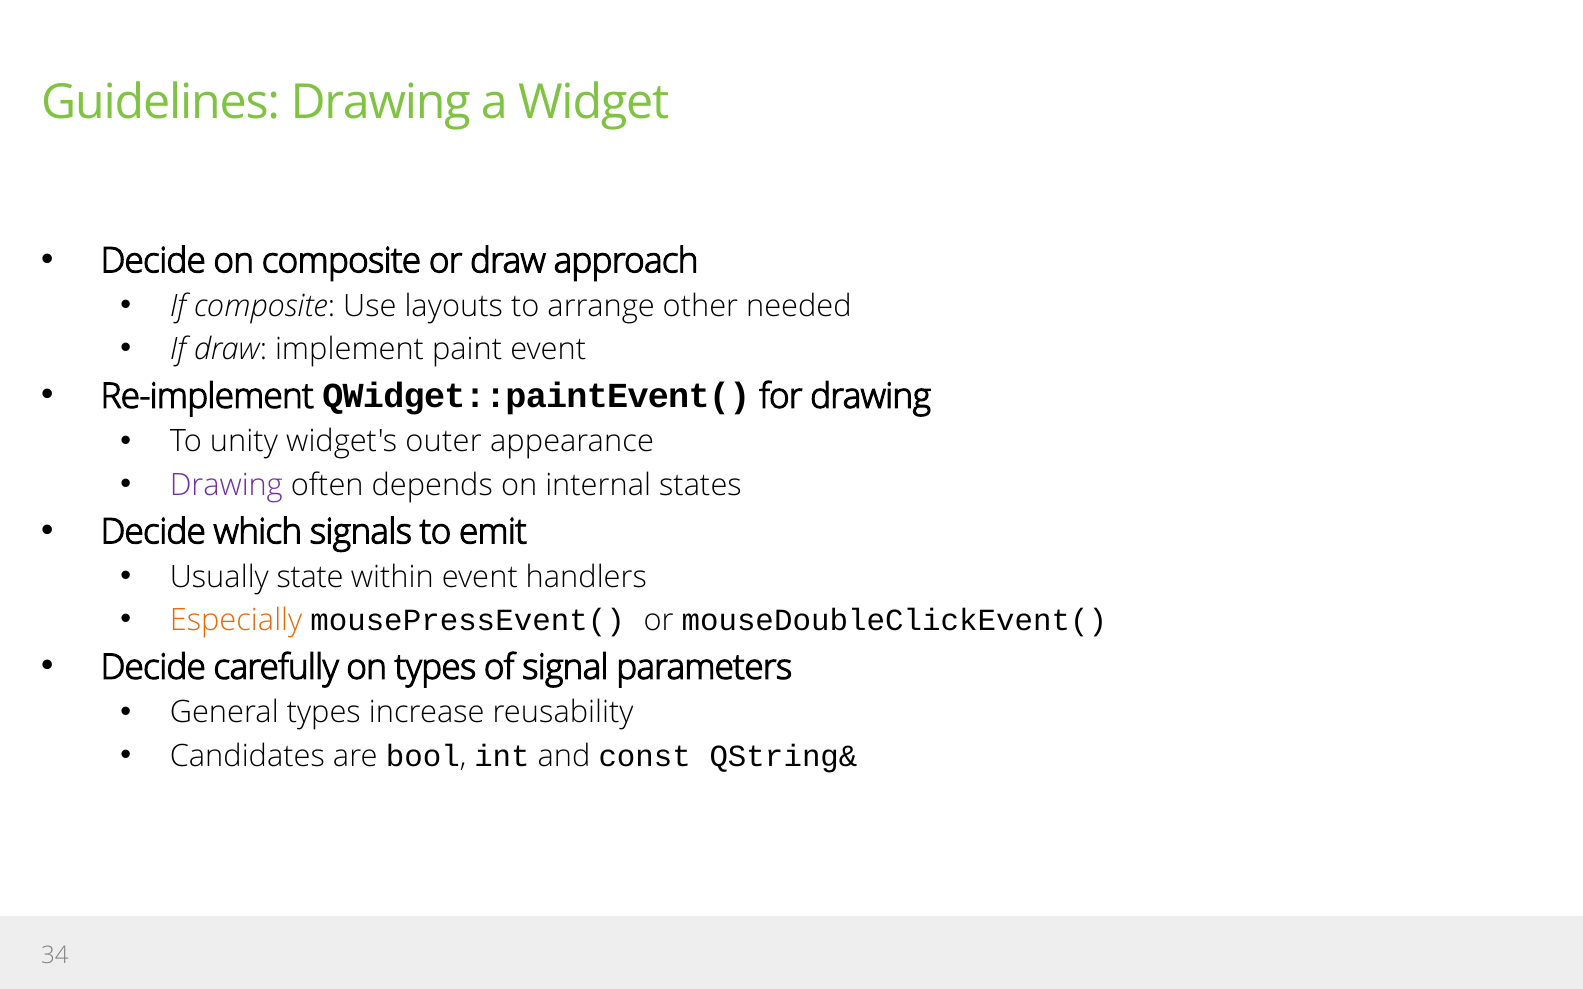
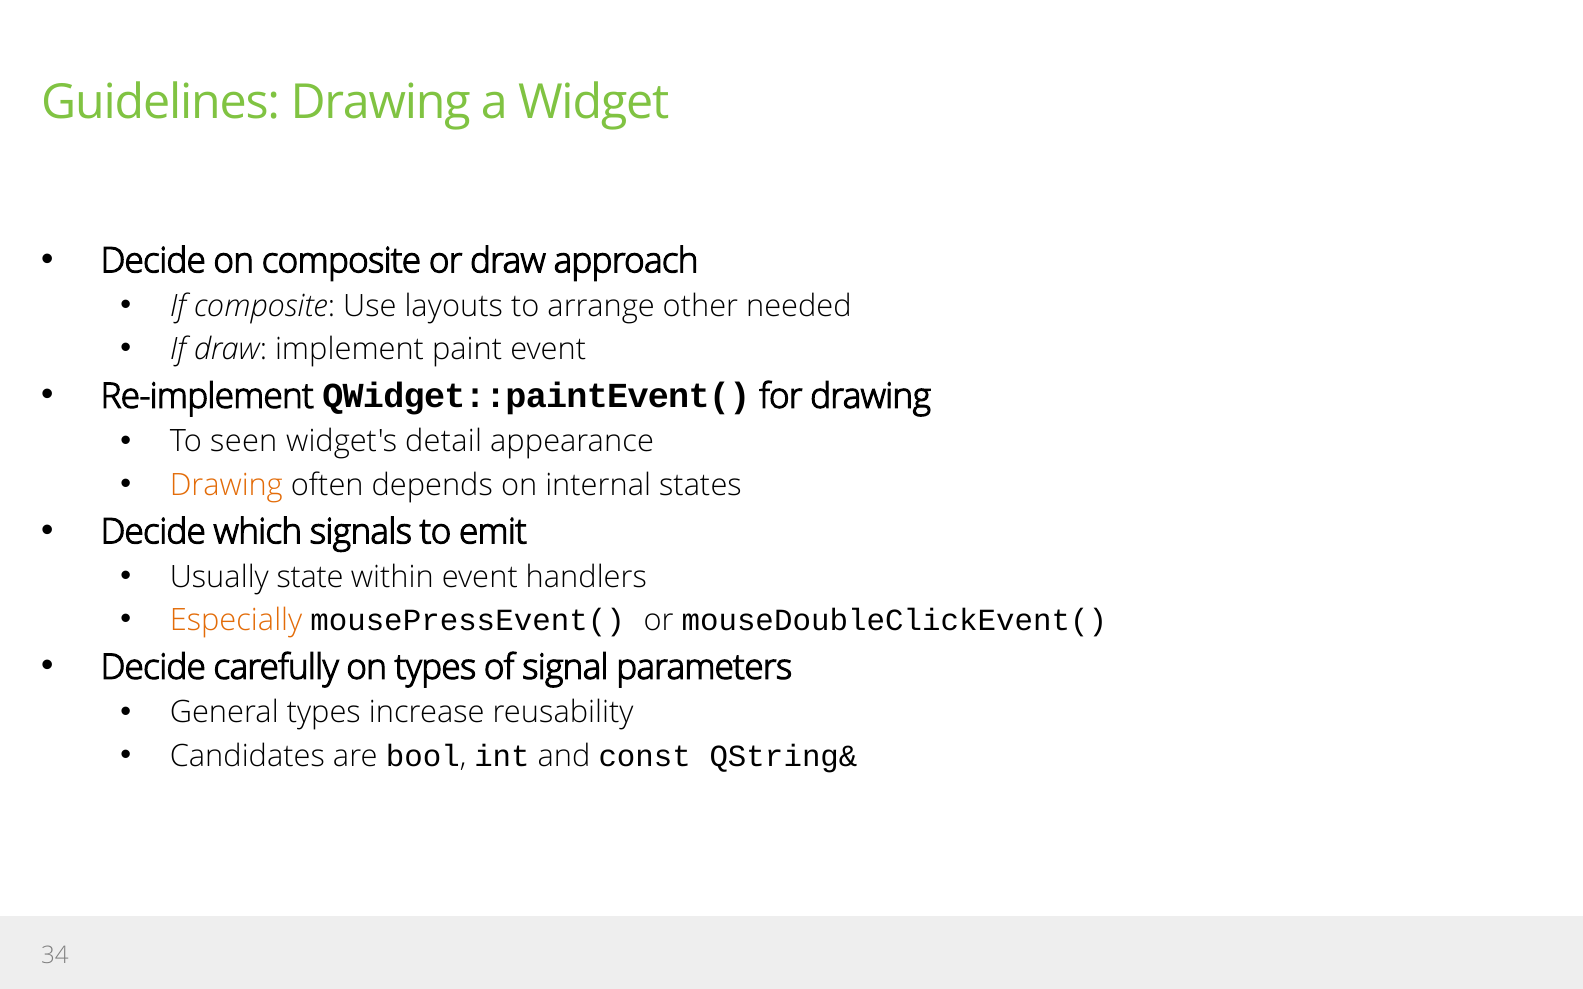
unity: unity -> seen (244, 442)
outer: outer -> detail (444, 442)
Drawing colour: purple -> orange (226, 485)
